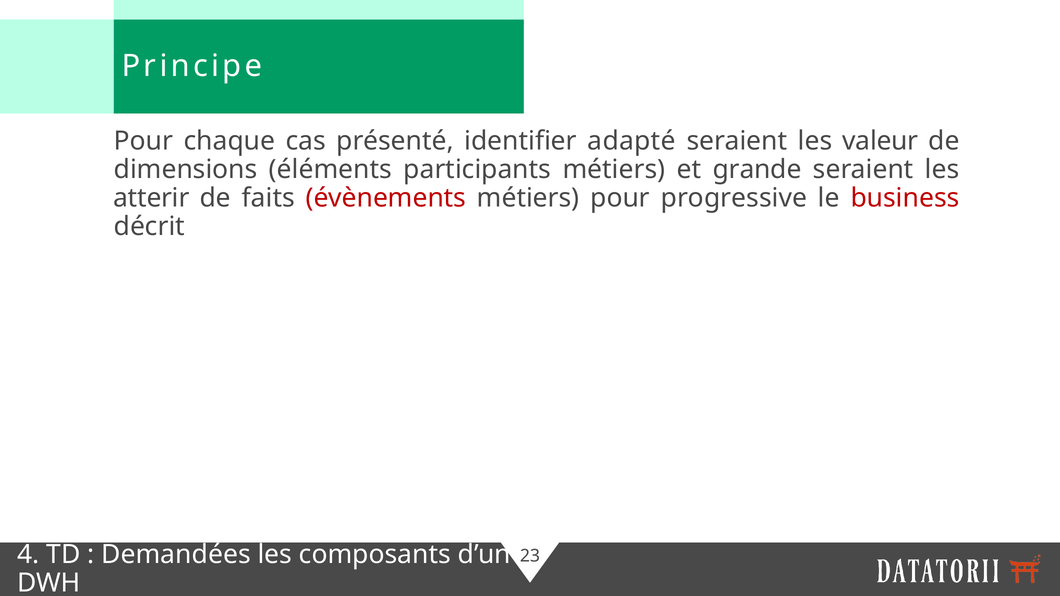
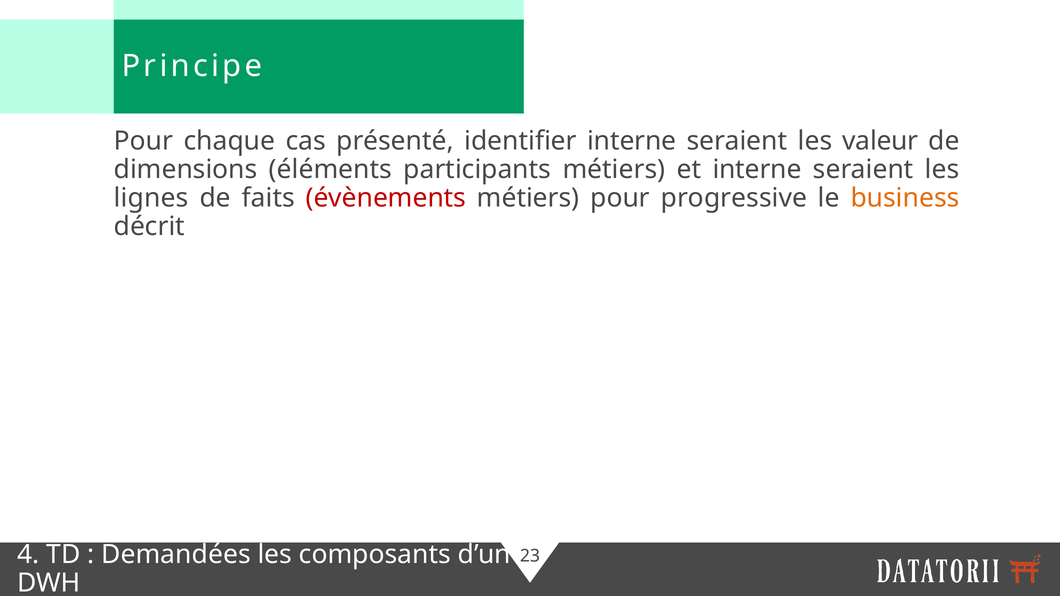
identifier adapté: adapté -> interne (632, 141)
et grande: grande -> interne (757, 170)
atterir: atterir -> lignes (151, 198)
business colour: red -> orange (905, 198)
